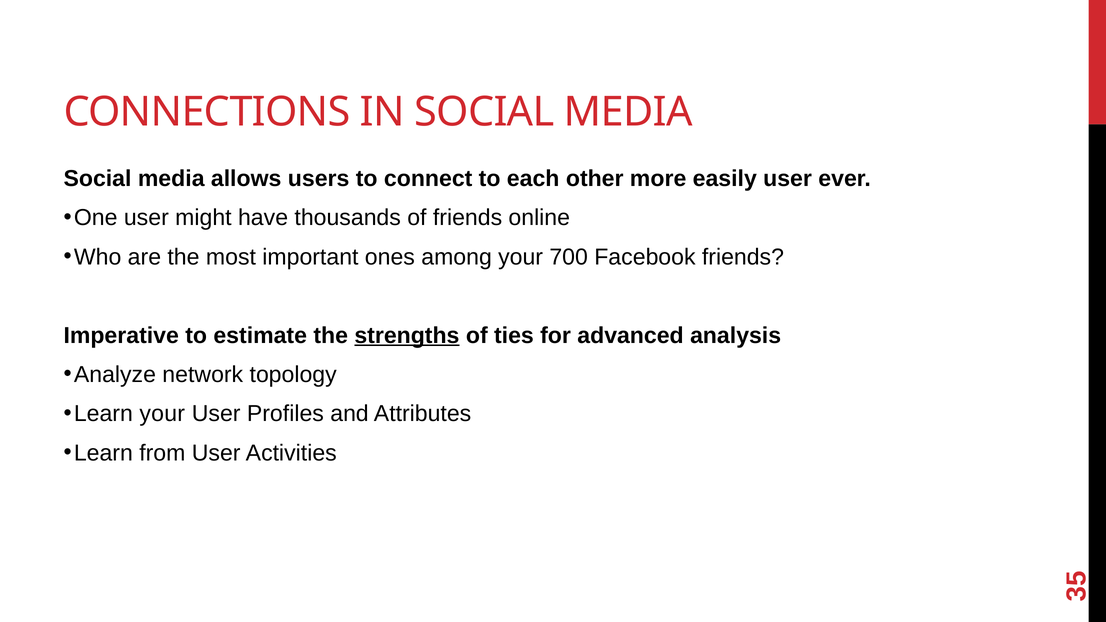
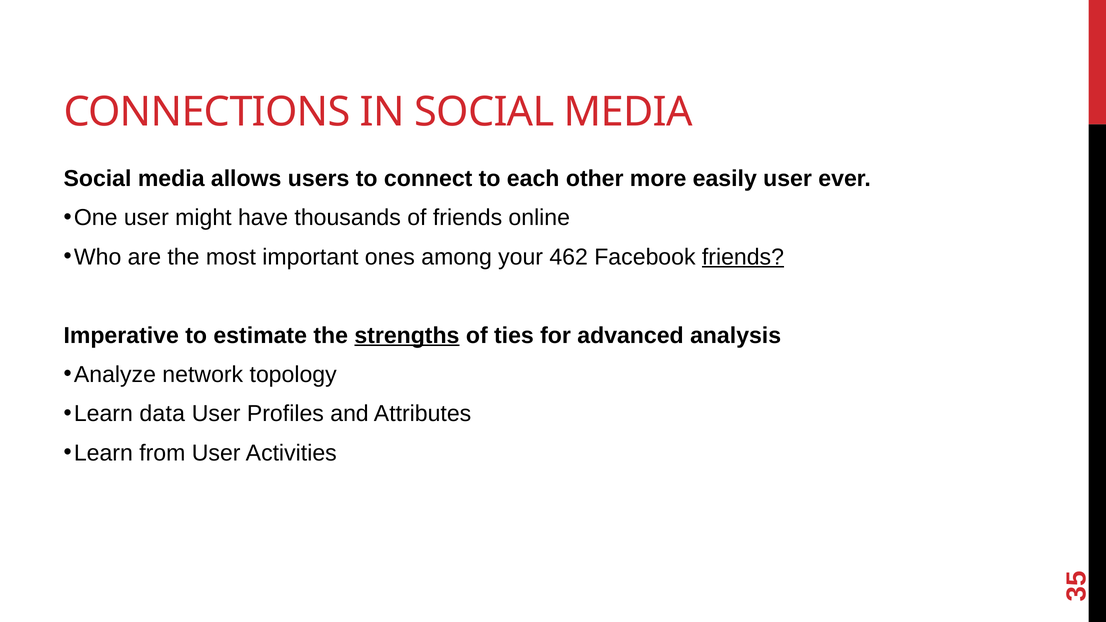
700: 700 -> 462 (569, 257)
friends underline: none -> present (743, 257)
Learn your: your -> data (162, 414)
